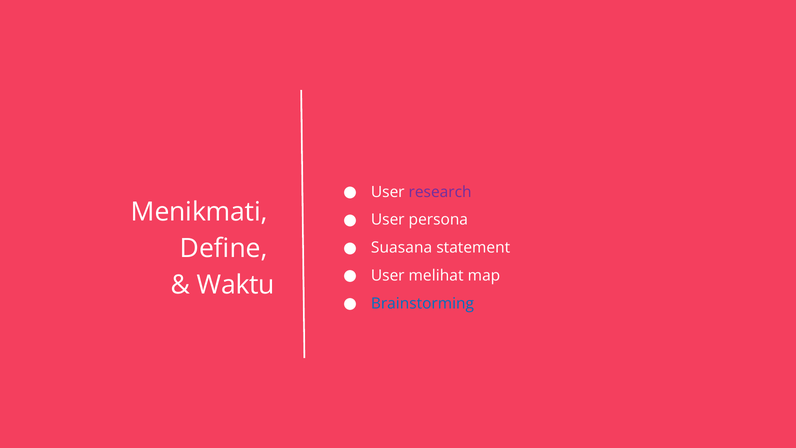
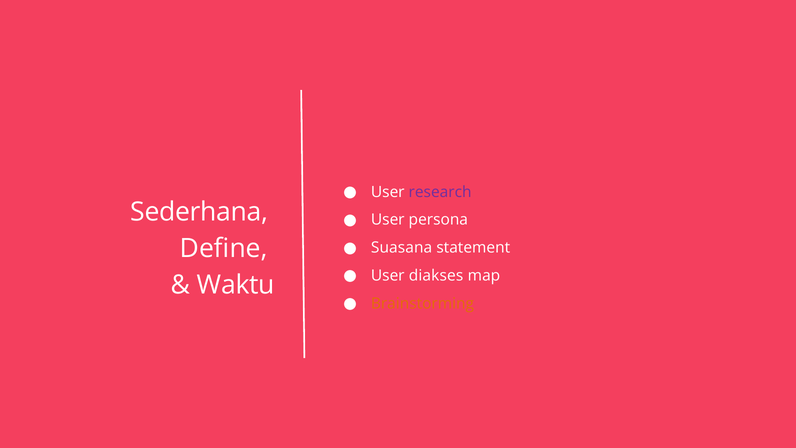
Menikmati: Menikmati -> Sederhana (199, 212)
melihat: melihat -> diakses (436, 275)
Brainstorming colour: blue -> orange (422, 303)
